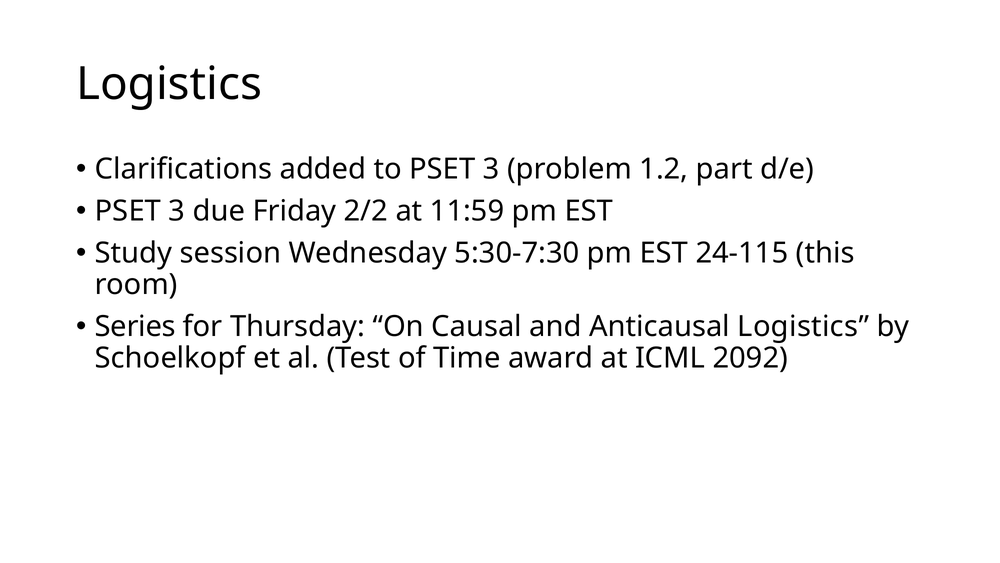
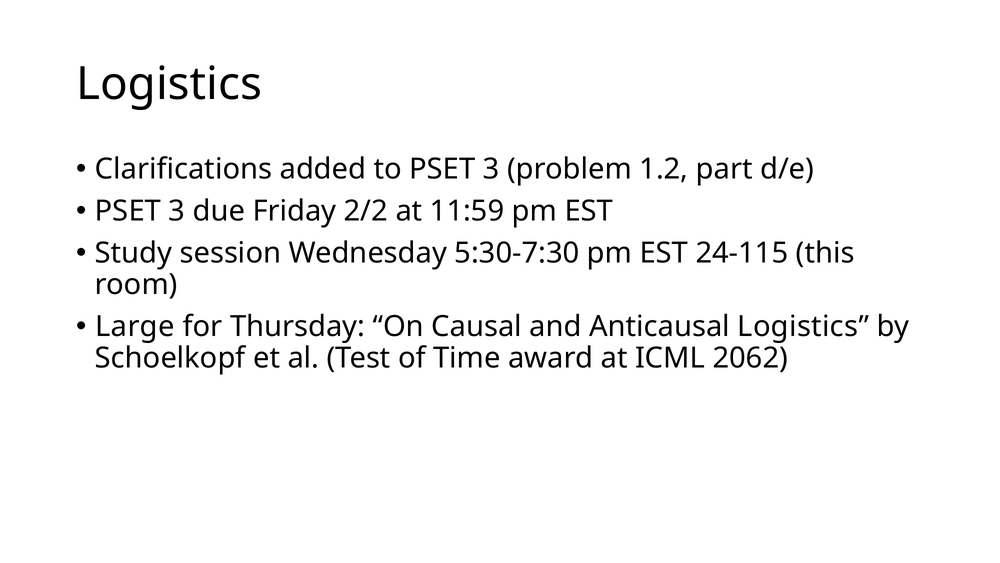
Series: Series -> Large (135, 326)
2092: 2092 -> 2062 (750, 358)
